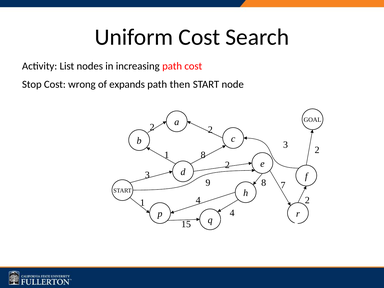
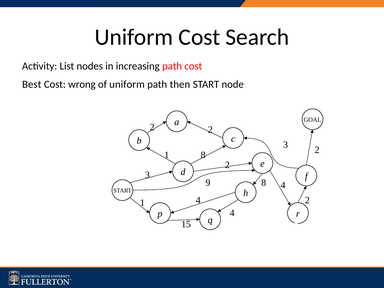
Stop: Stop -> Best (32, 84)
of expands: expands -> uniform (127, 84)
9 7: 7 -> 4 (283, 185)
